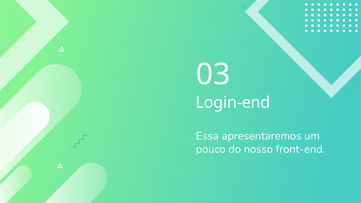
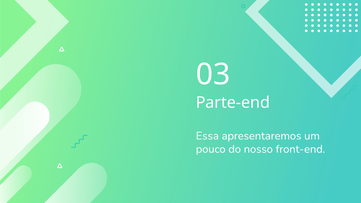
Login-end: Login-end -> Parte-end (233, 103)
